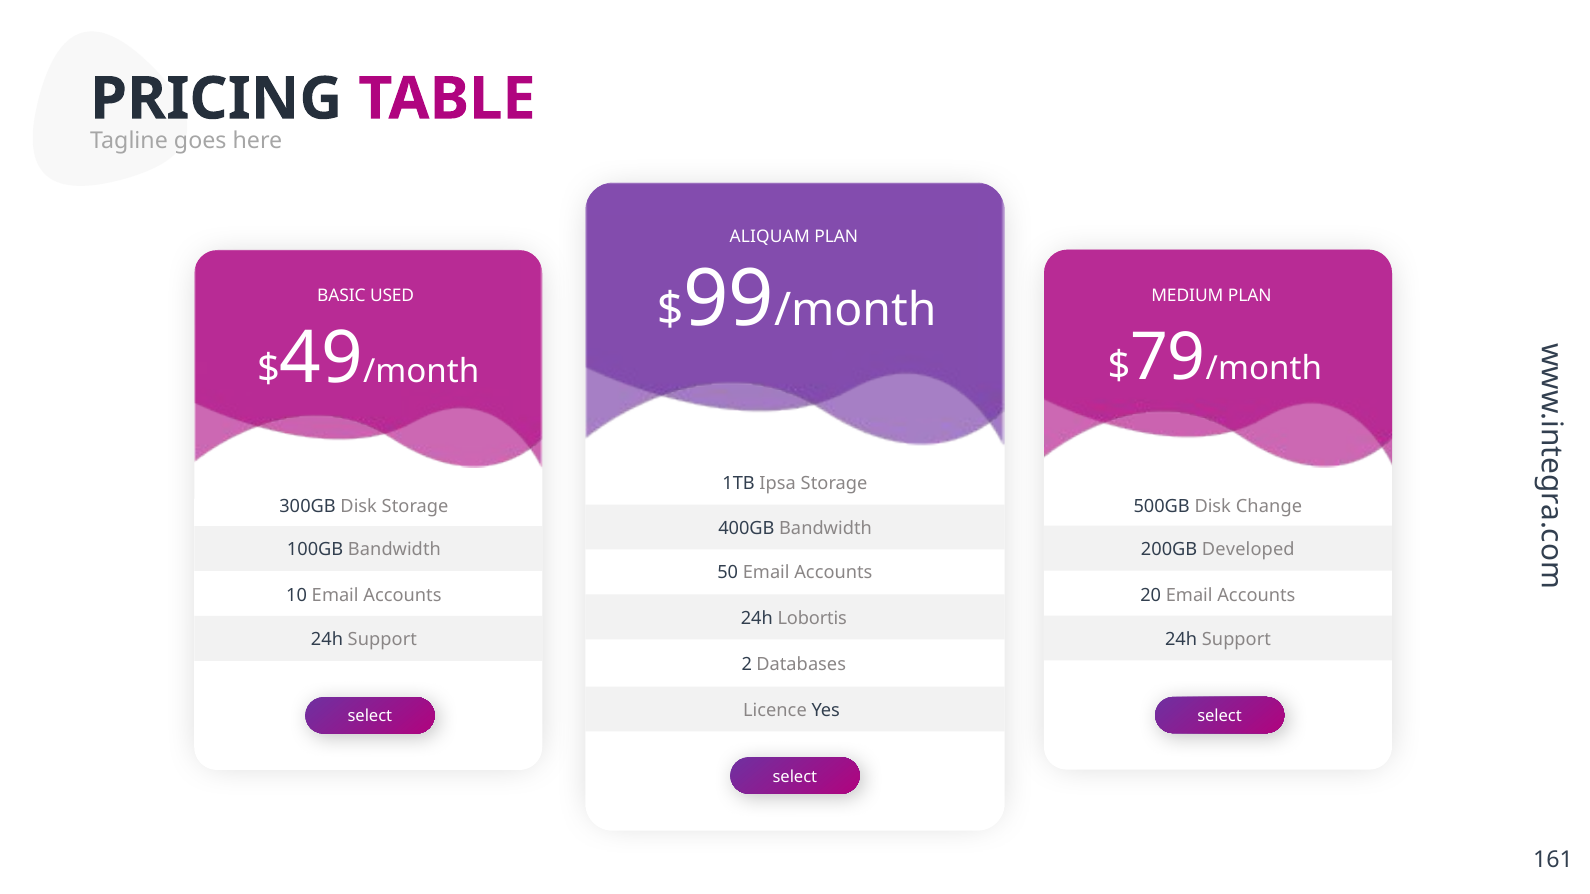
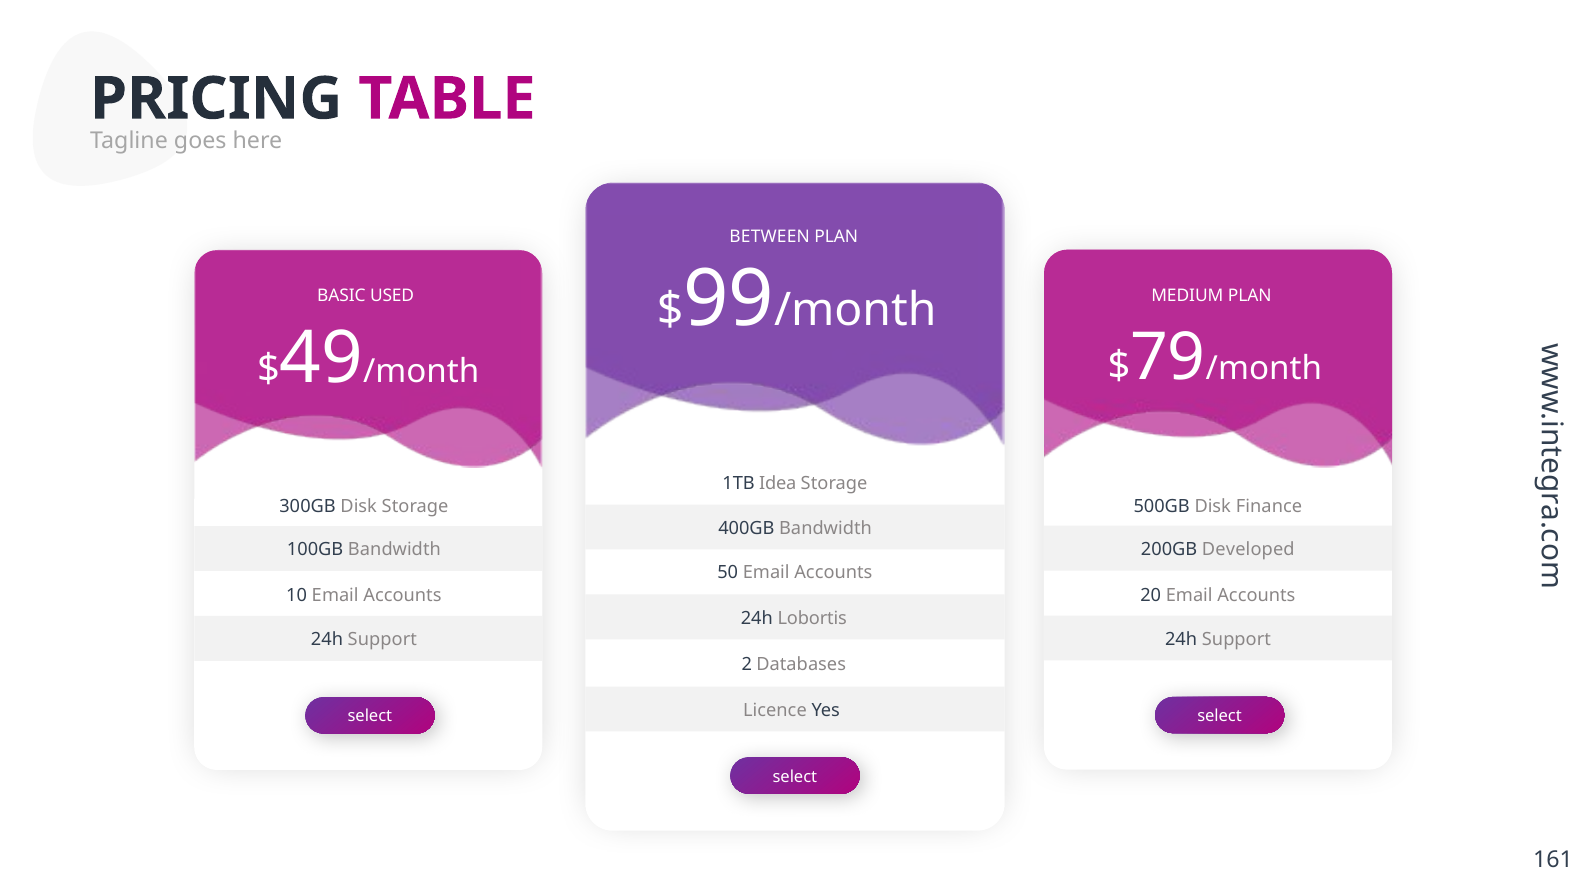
ALIQUAM: ALIQUAM -> BETWEEN (770, 237)
Ipsa: Ipsa -> Idea (778, 484)
Change: Change -> Finance (1269, 507)
